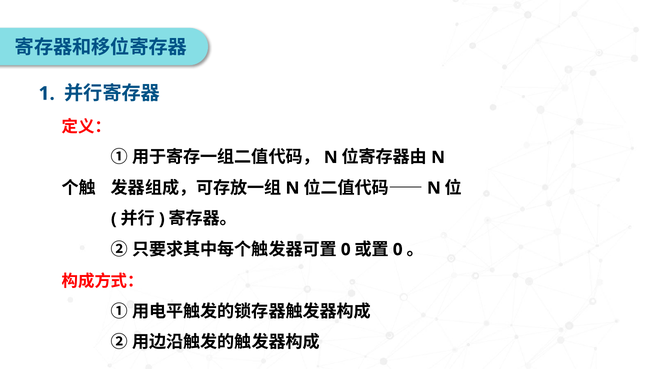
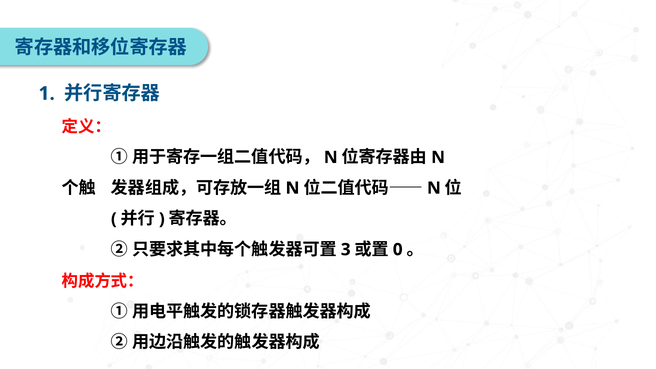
0: 0 -> 3 (346, 250)
